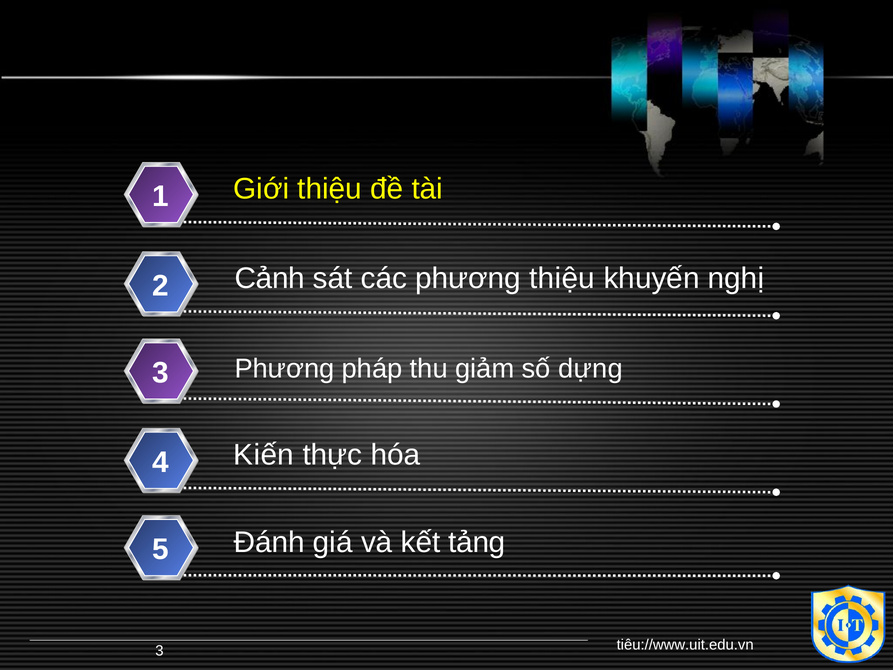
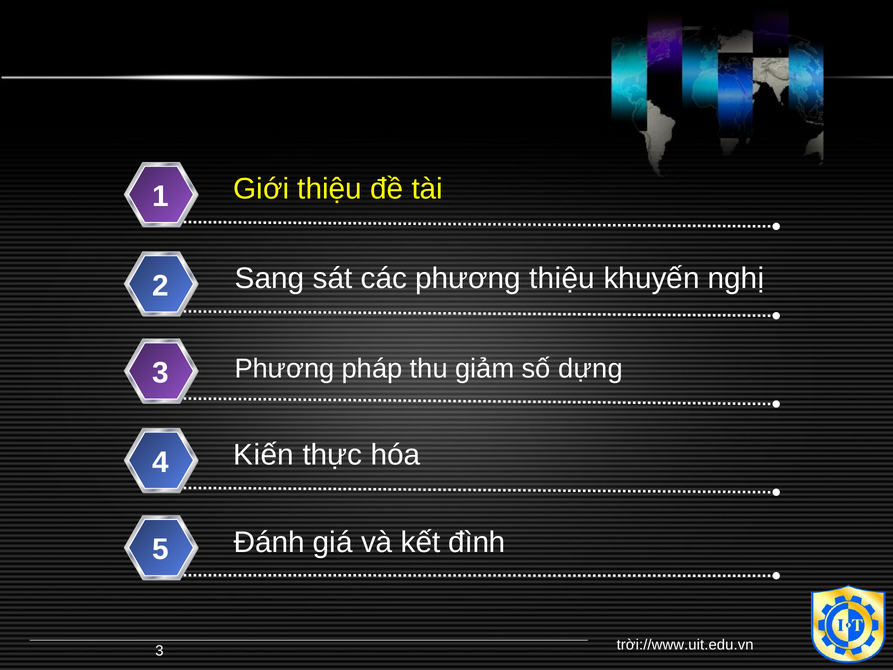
Cảnh: Cảnh -> Sang (270, 278)
tảng: tảng -> đình (477, 542)
tiêu://www.uit.edu.vn: tiêu://www.uit.edu.vn -> trời://www.uit.edu.vn (685, 645)
